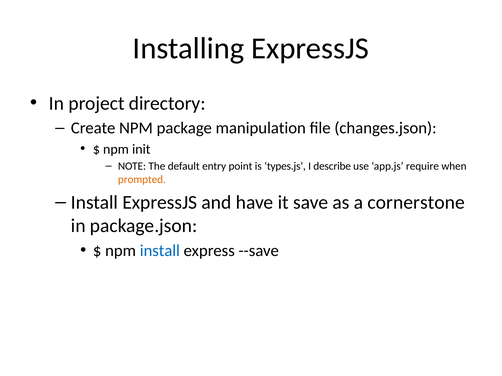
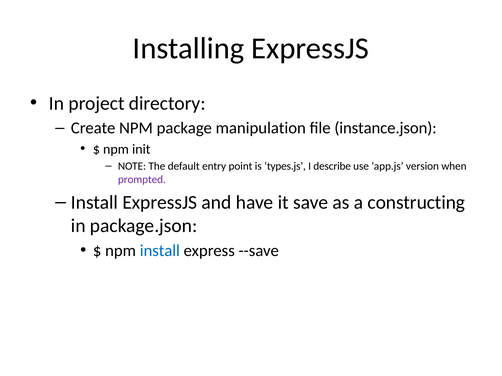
changes.json: changes.json -> instance.json (386, 128)
require: require -> version (422, 166)
prompted colour: orange -> purple (142, 180)
cornerstone: cornerstone -> constructing (416, 203)
